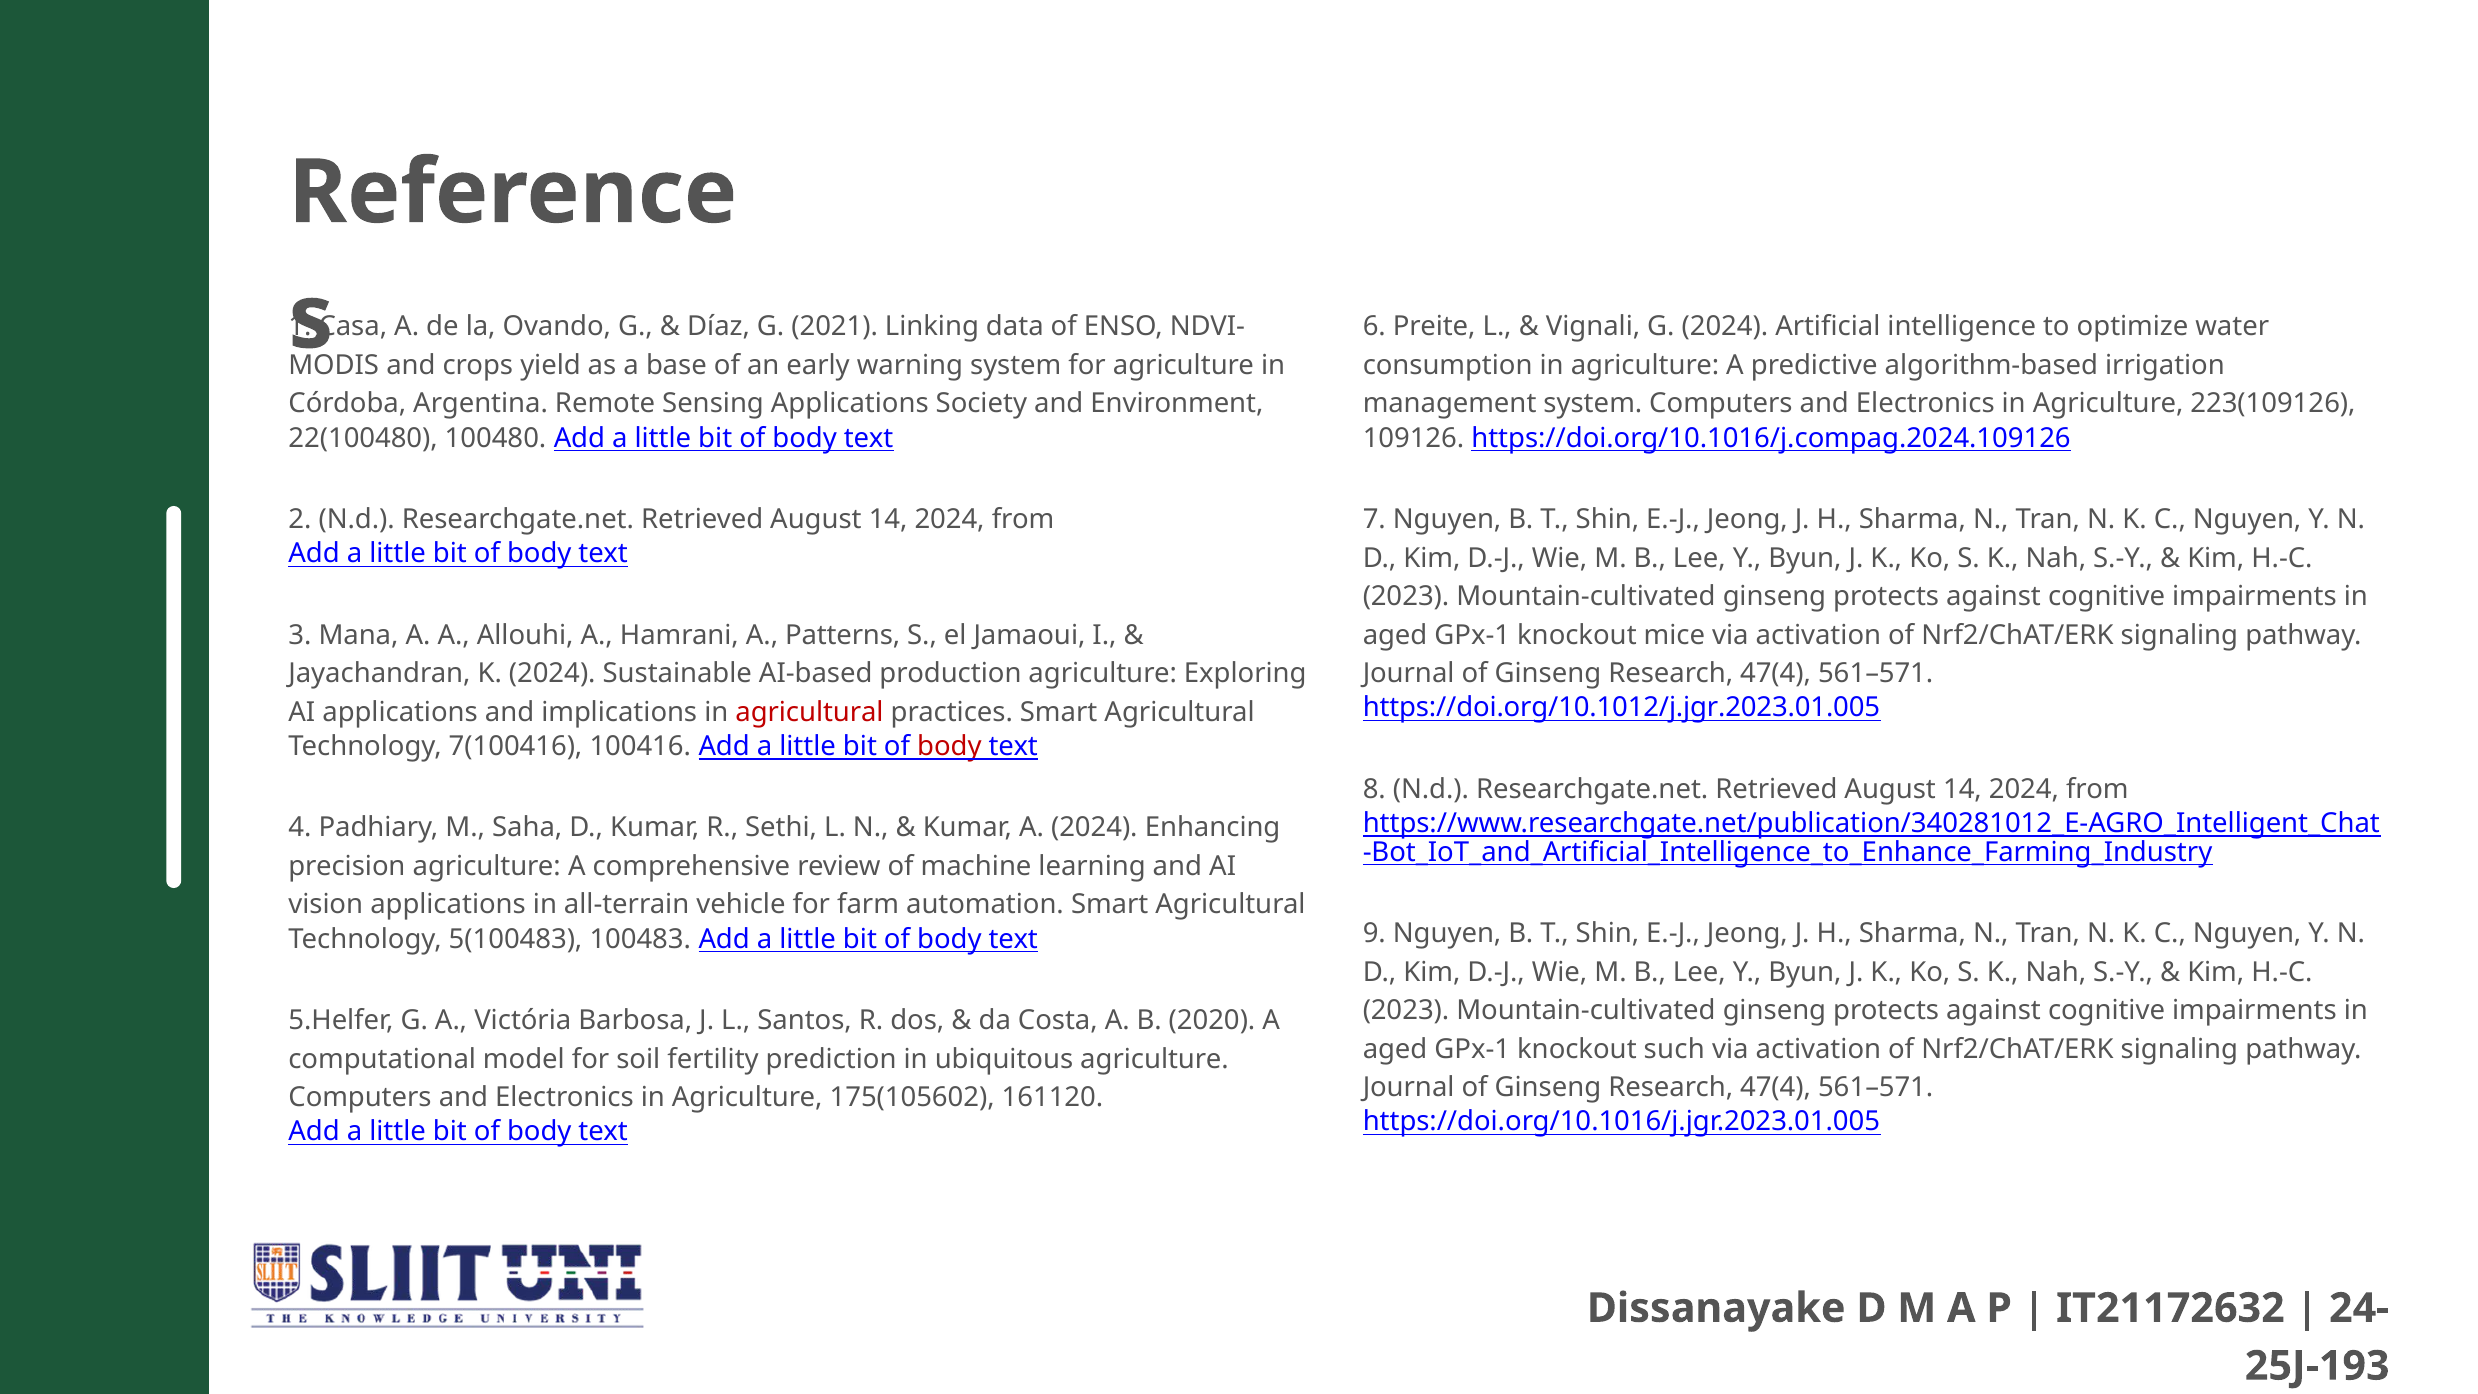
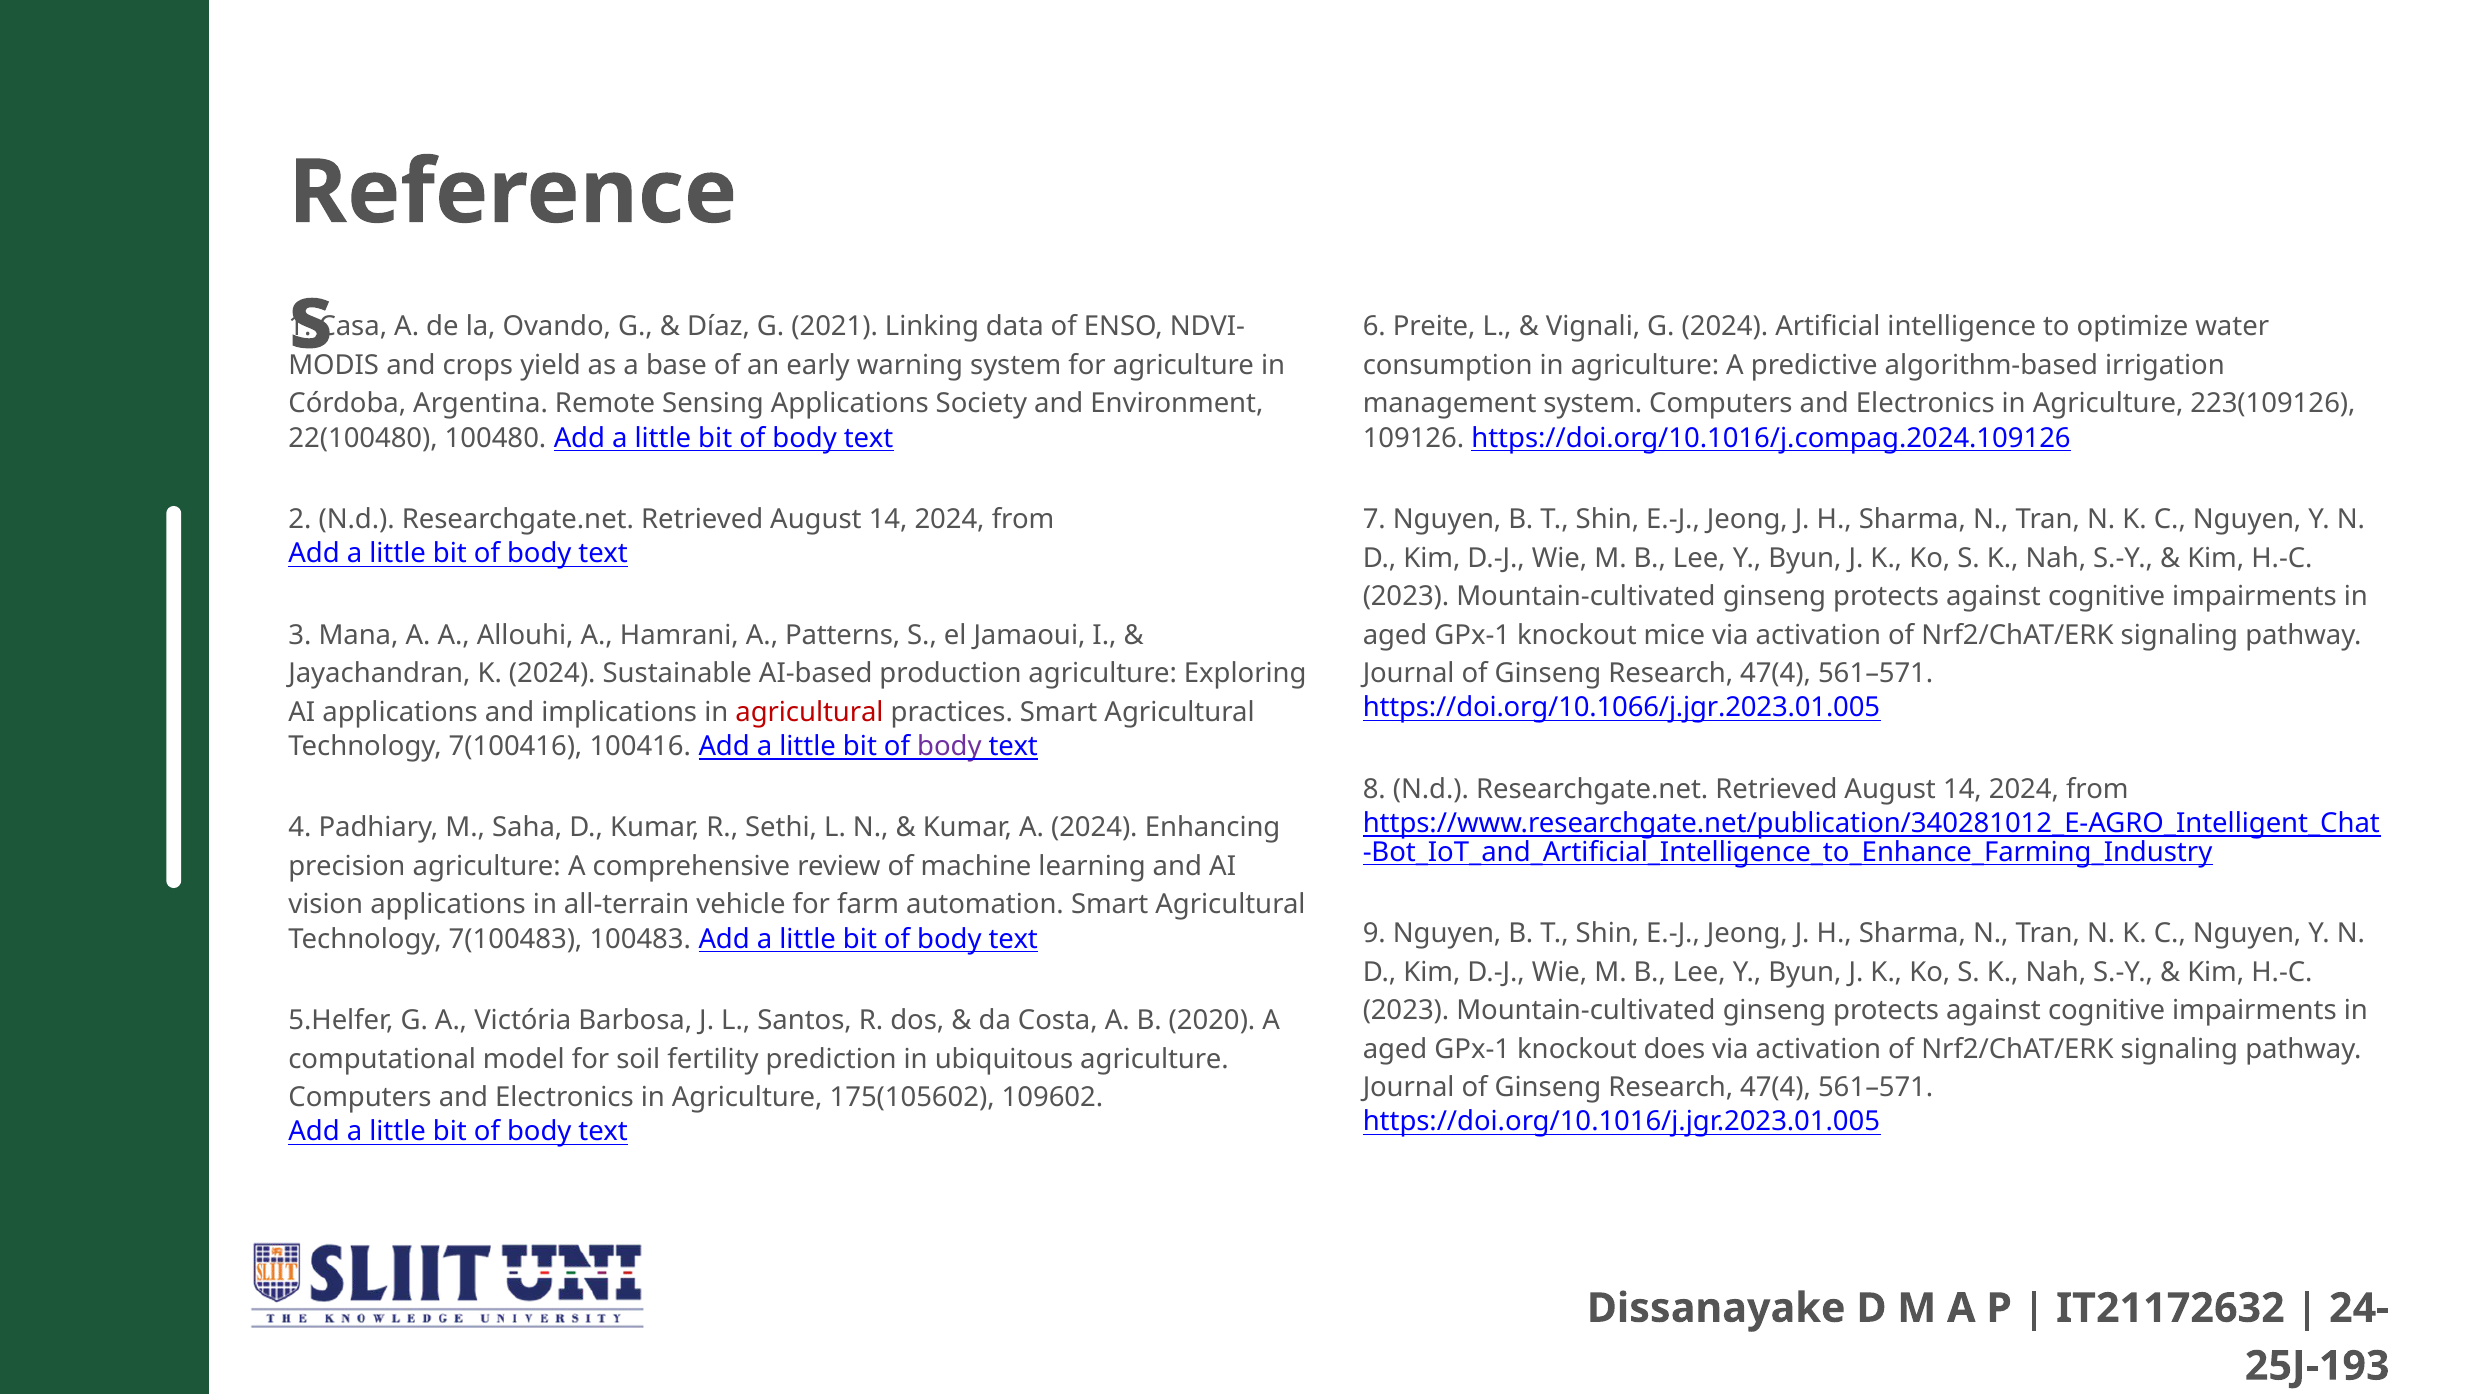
https://doi.org/10.1012/j.jgr.2023.01.005: https://doi.org/10.1012/j.jgr.2023.01.005 -> https://doi.org/10.1066/j.jgr.2023.01.005 (1621, 708)
body colour: red -> purple (949, 746)
5(100483: 5(100483 -> 7(100483 (516, 939)
such: such -> does (1675, 1049)
161120: 161120 -> 109602 (1052, 1097)
